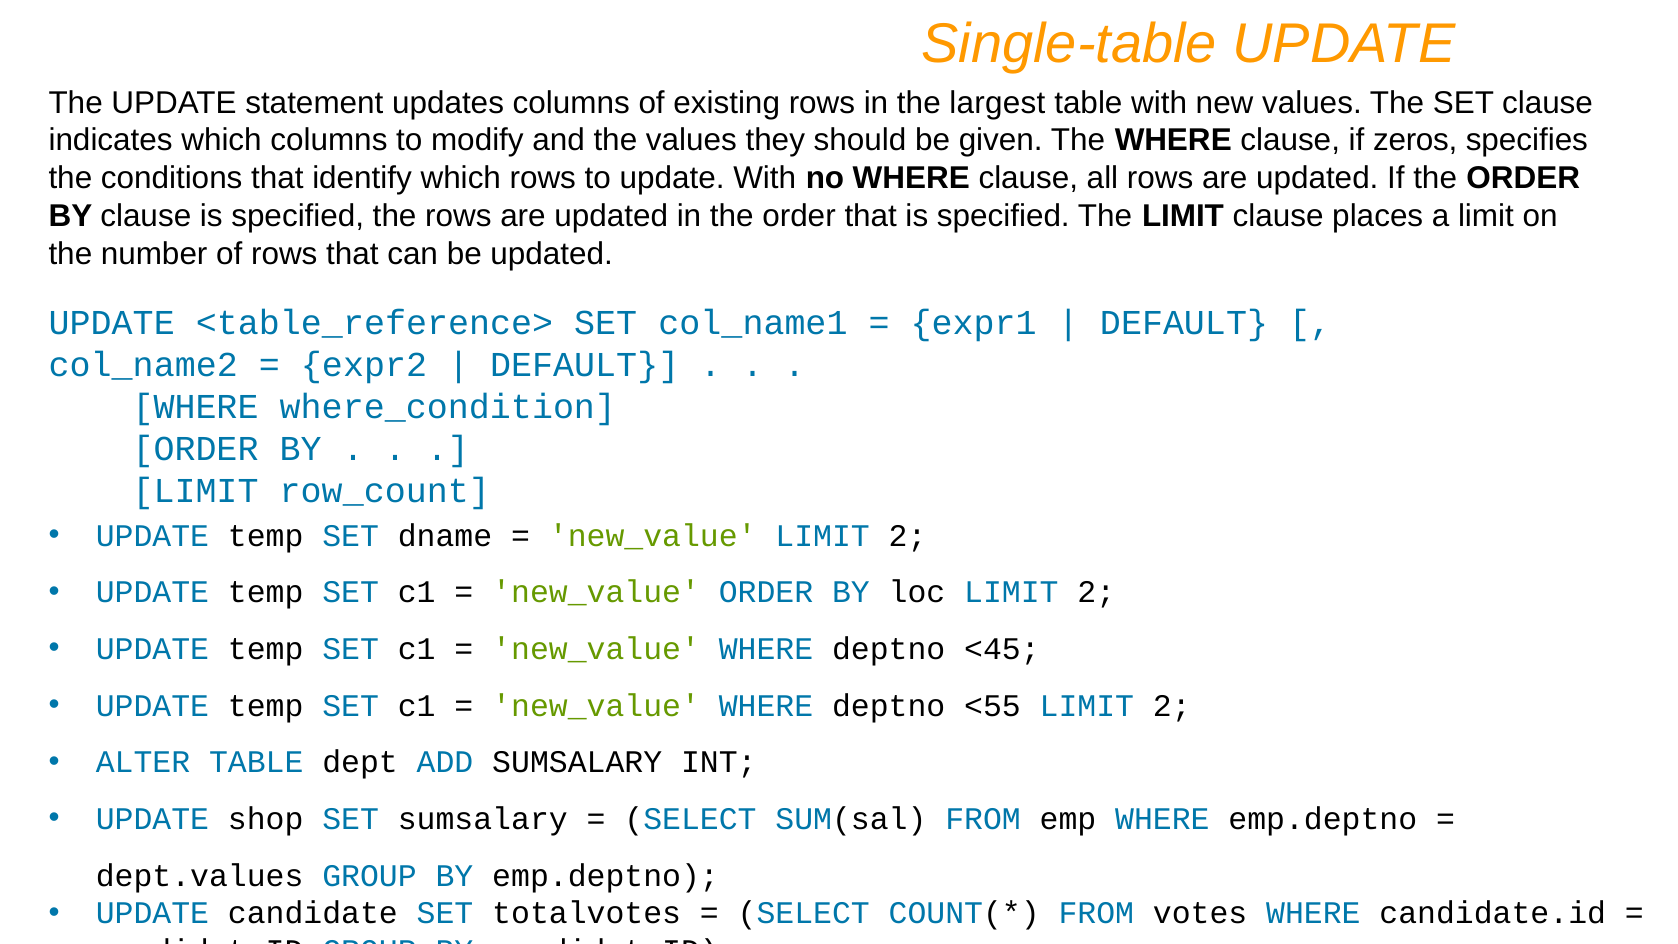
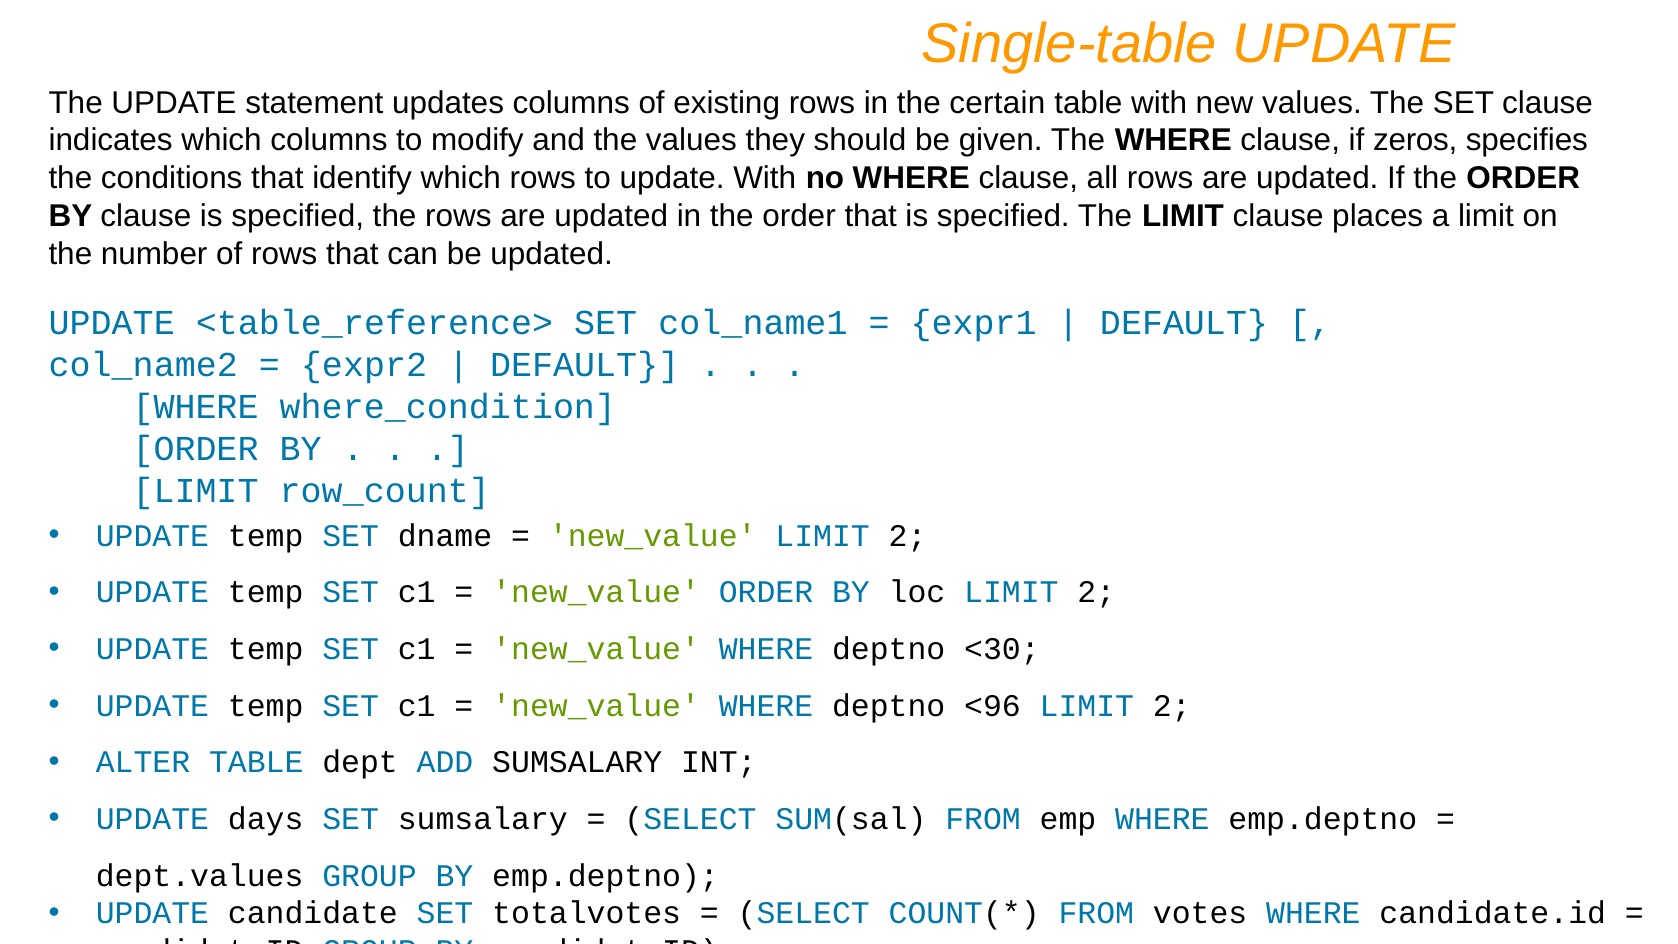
largest: largest -> certain (997, 103)
<45: <45 -> <30 (1002, 649)
<55: <55 -> <96 (992, 706)
shop: shop -> days (266, 819)
